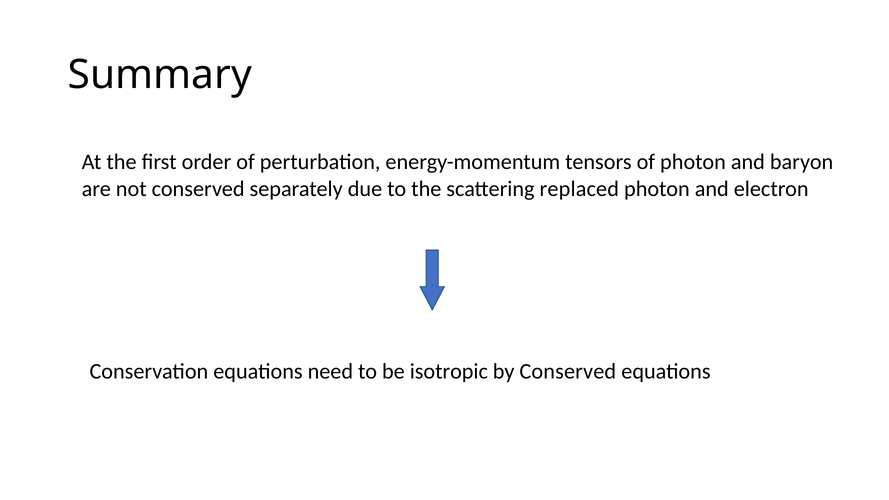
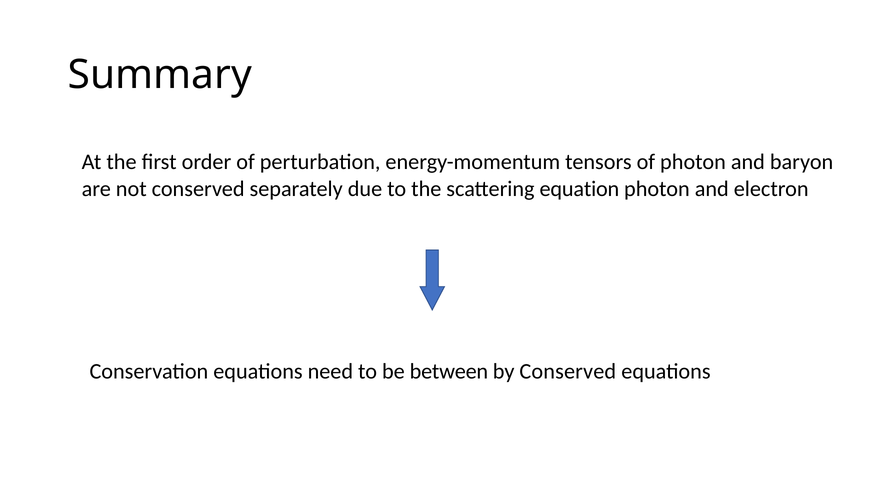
replaced: replaced -> equation (579, 189)
isotropic: isotropic -> between (449, 372)
